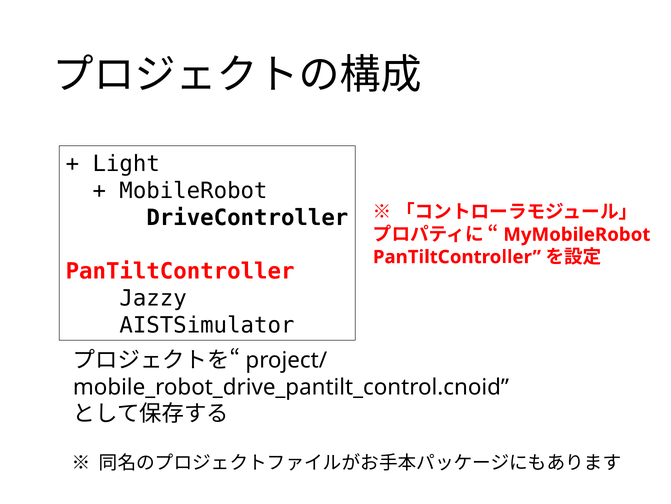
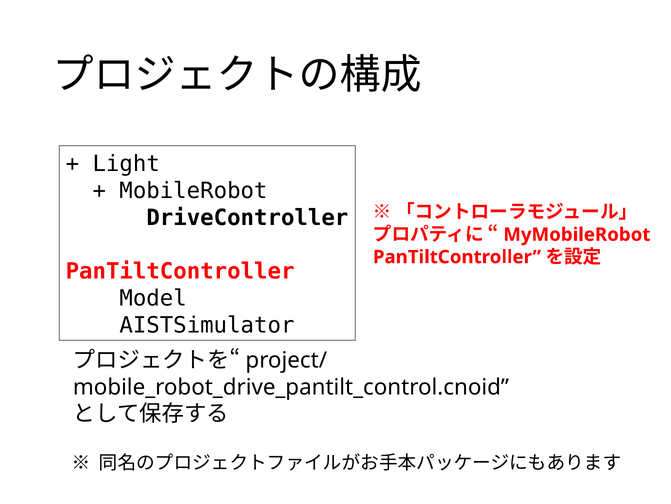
Jazzy: Jazzy -> Model (153, 298)
